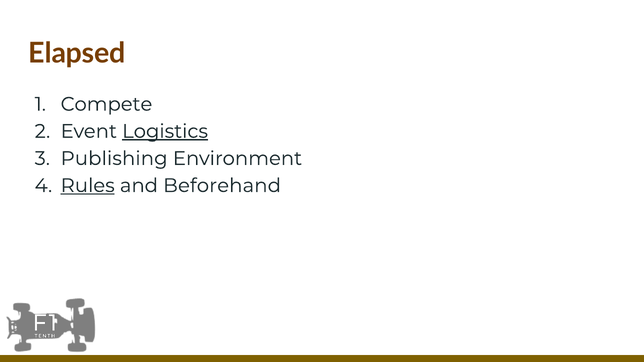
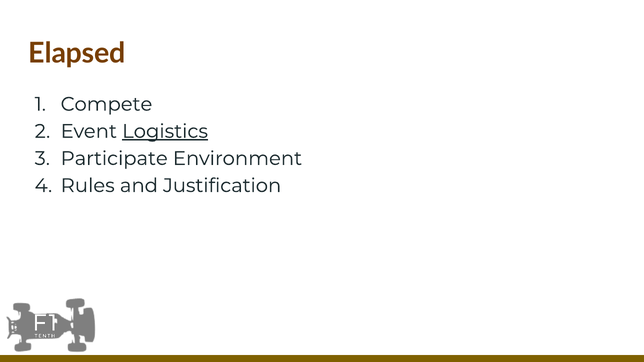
Publishing: Publishing -> Participate (114, 159)
Rules underline: present -> none (88, 186)
Beforehand: Beforehand -> Justification (222, 186)
